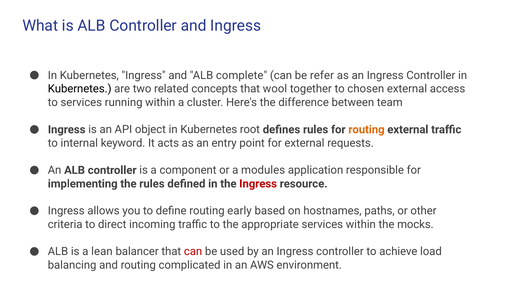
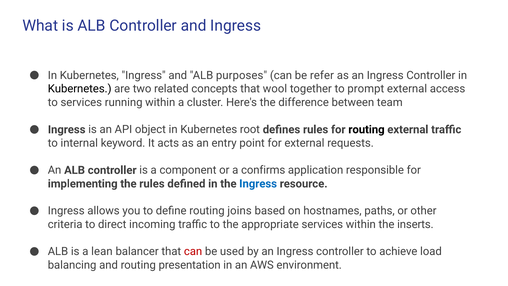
complete: complete -> purposes (242, 75)
chosen: chosen -> prompt (366, 89)
routing colour: orange -> black (366, 129)
modules: modules -> confirms (263, 170)
Ingress colour: red -> blue (258, 184)
early: early -> joins (240, 211)
mocks: mocks -> inserts (415, 224)
complicated: complicated -> presentation (190, 265)
